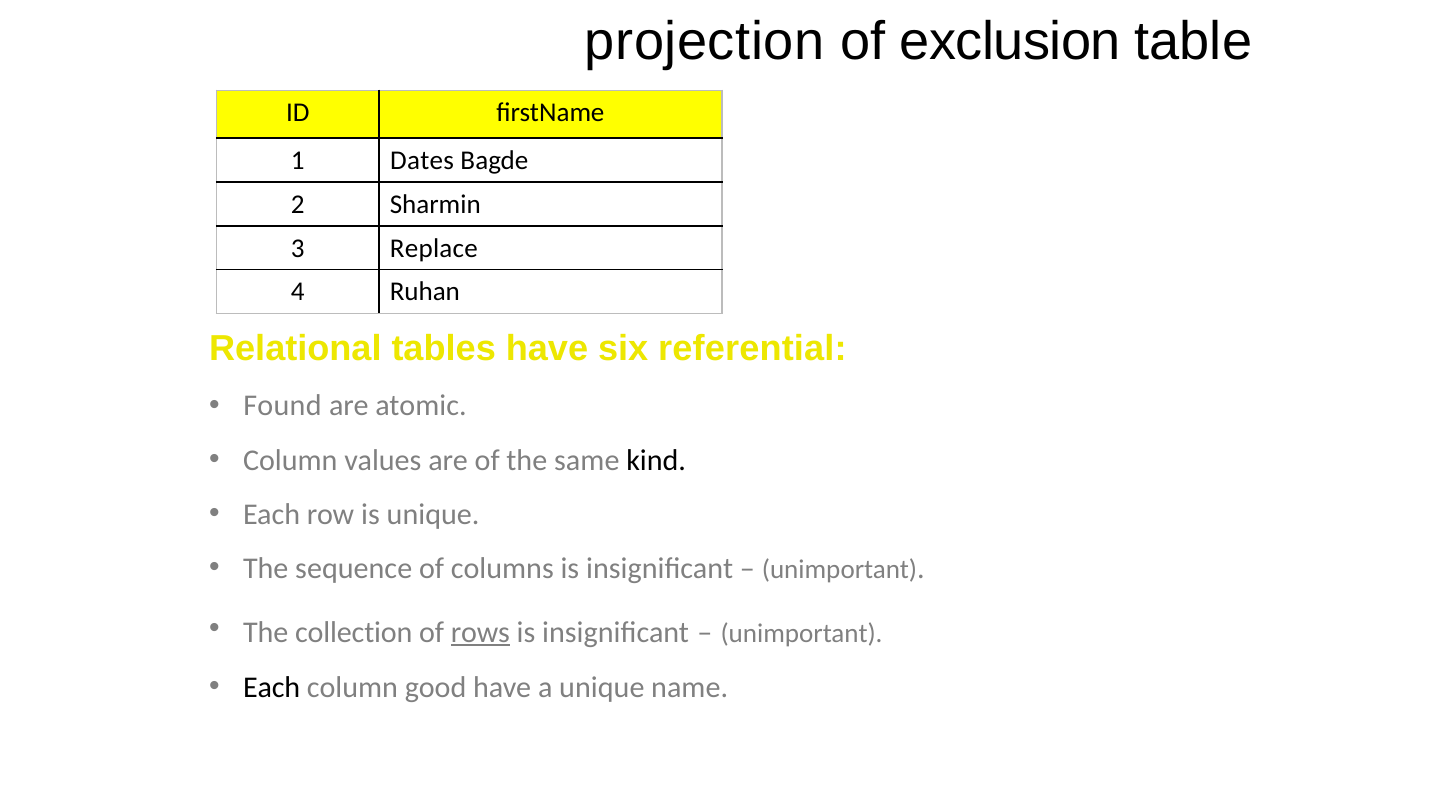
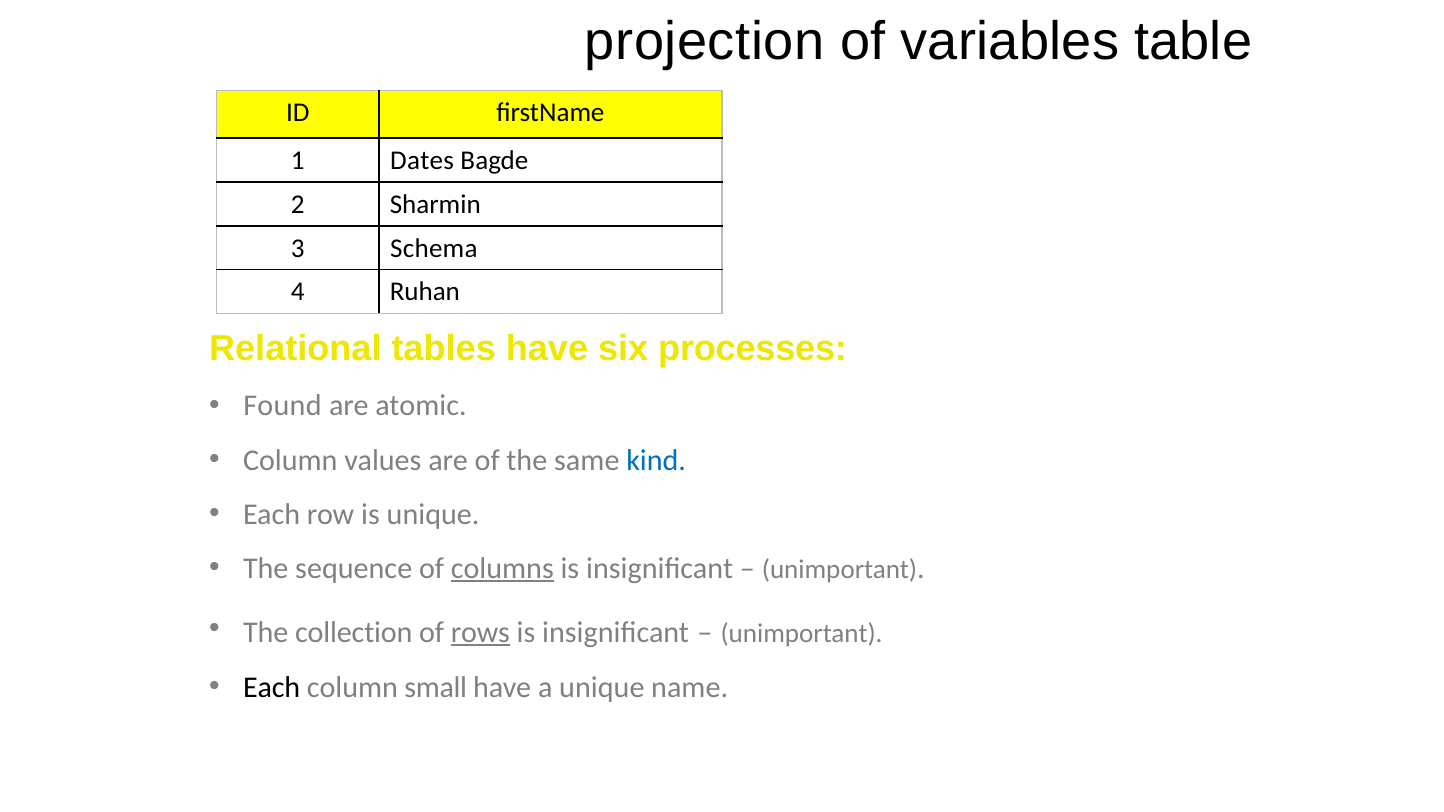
exclusion: exclusion -> variables (1010, 42)
Replace: Replace -> Schema (434, 248)
referential: referential -> processes (753, 349)
kind colour: black -> blue (656, 460)
columns underline: none -> present (502, 569)
good: good -> small (436, 688)
